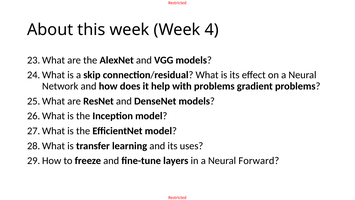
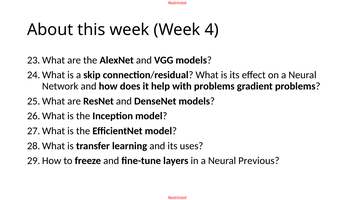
Forward: Forward -> Previous (259, 161)
